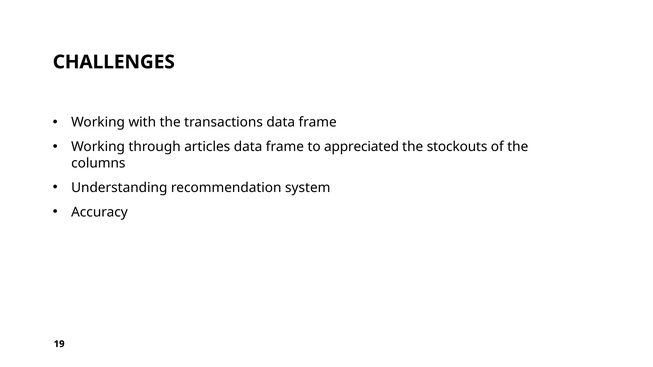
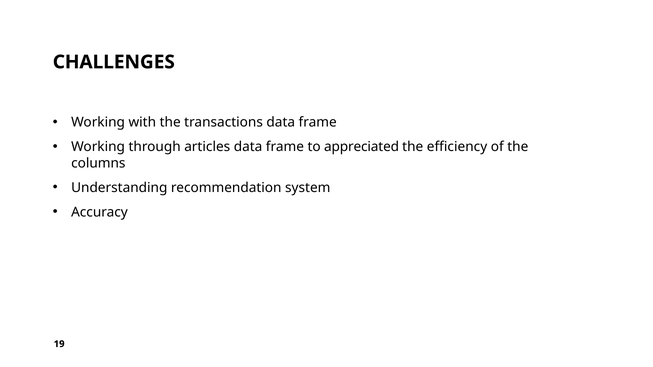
stockouts: stockouts -> efficiency (457, 147)
